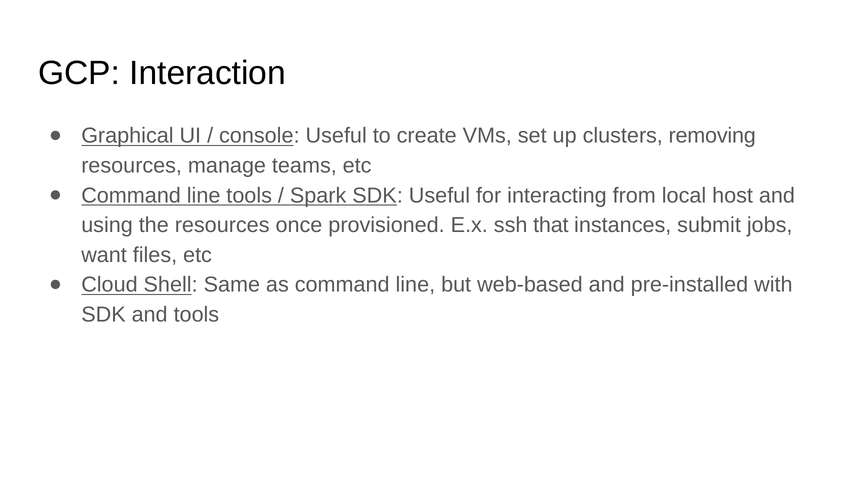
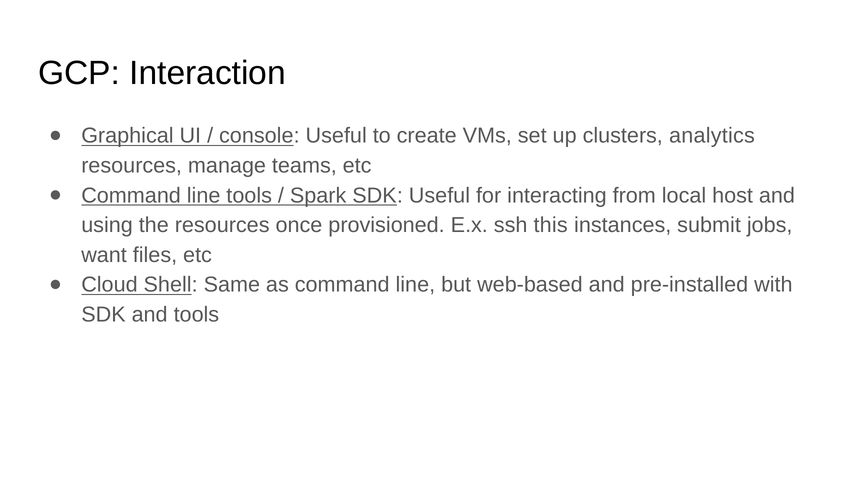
removing: removing -> analytics (712, 136)
that: that -> this (551, 225)
